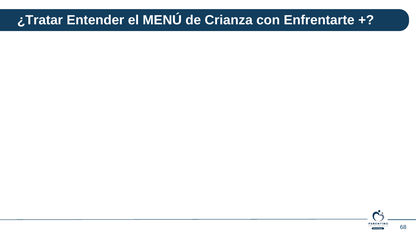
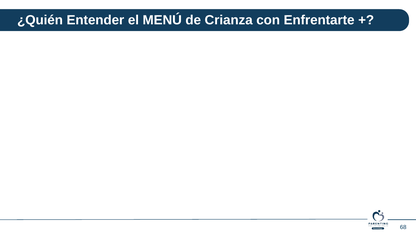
¿Tratar: ¿Tratar -> ¿Quién (40, 20)
